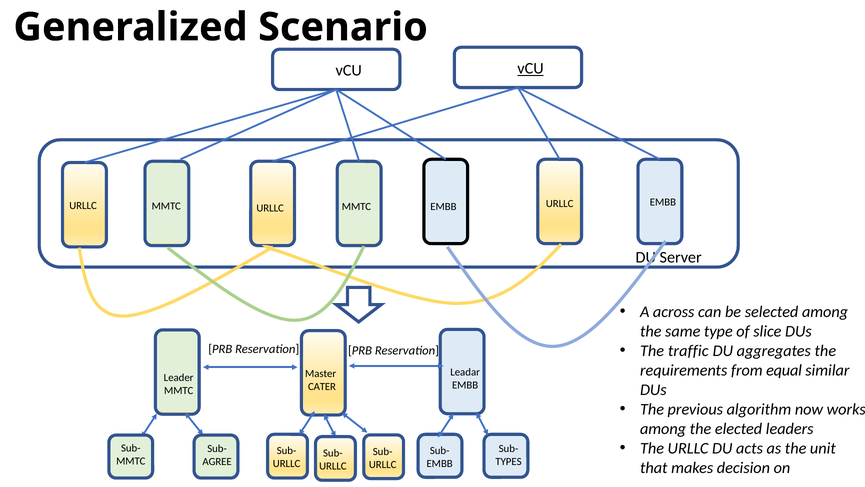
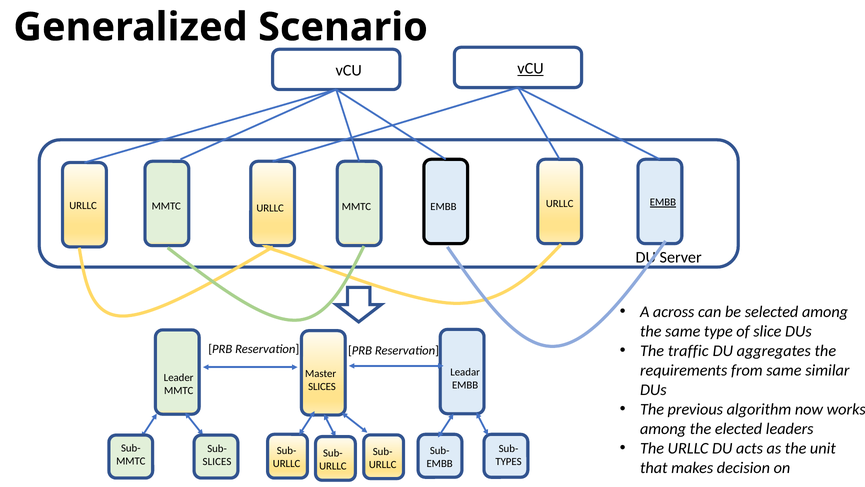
EMBB underline: none -> present (663, 202)
from equal: equal -> same (784, 370)
CATER: CATER -> SLICES (322, 386)
AGREE: AGREE -> SLICES (217, 461)
